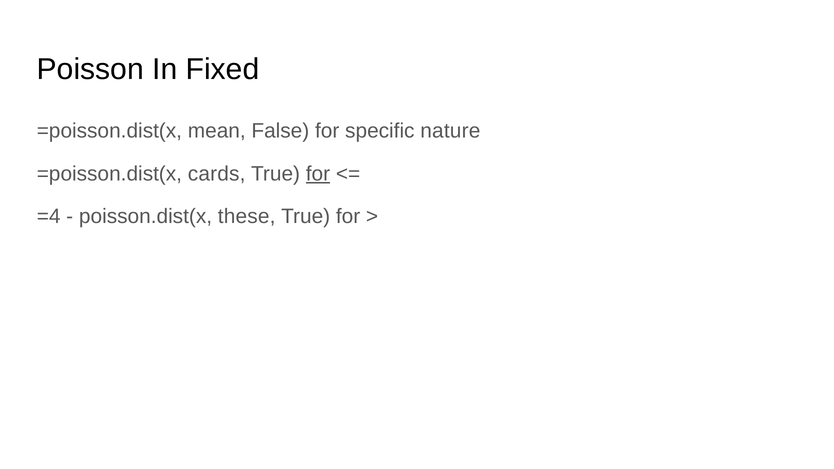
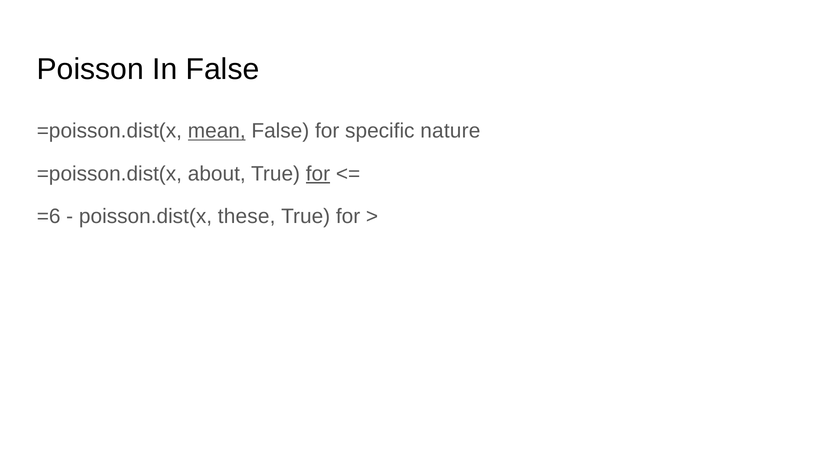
In Fixed: Fixed -> False (223, 69)
mean underline: none -> present (217, 131)
cards: cards -> about (217, 174)
=4: =4 -> =6 (49, 216)
